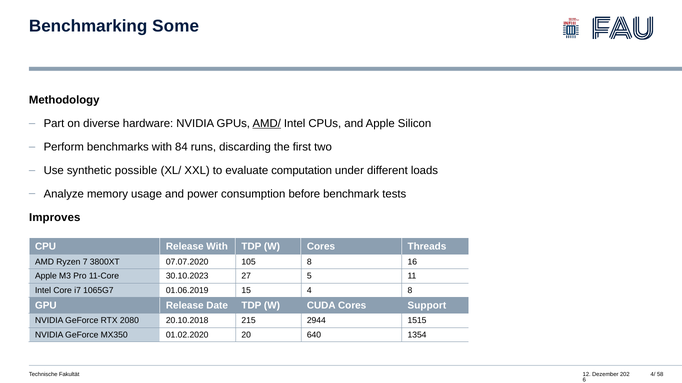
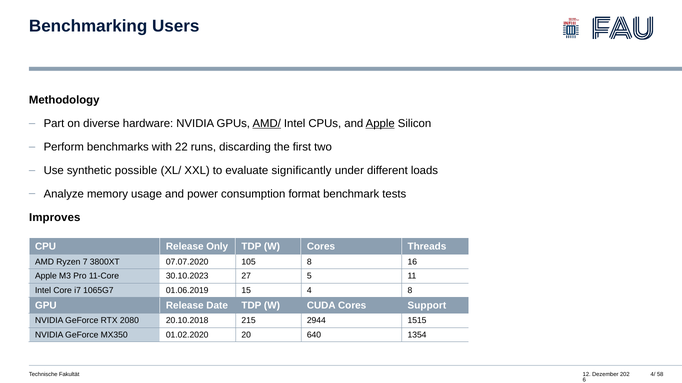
Some: Some -> Users (176, 26)
Apple underline: none -> present (380, 124)
84: 84 -> 22 (181, 147)
computation: computation -> significantly (302, 171)
before: before -> format (304, 194)
Release With: With -> Only (217, 247)
